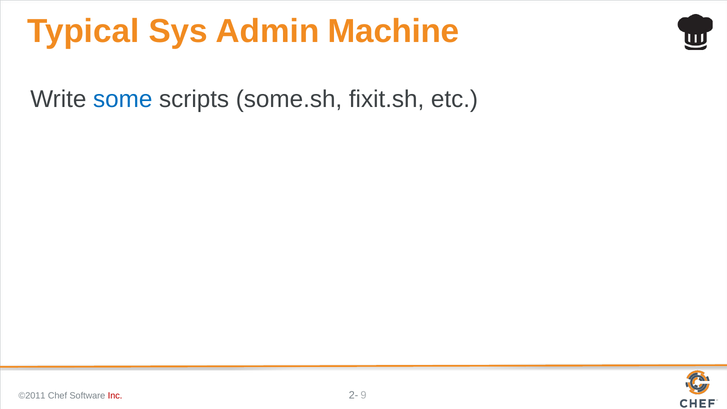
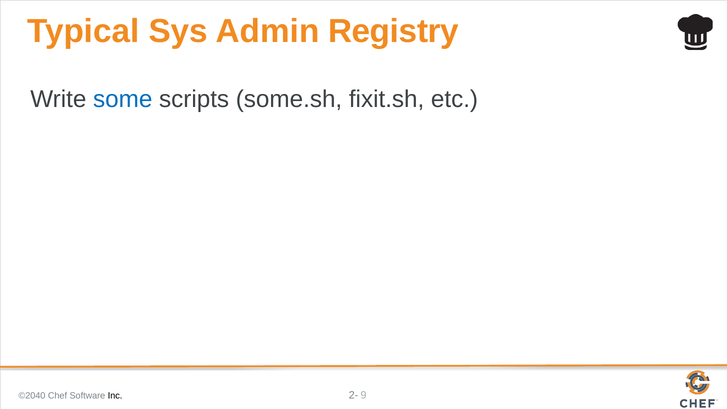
Machine: Machine -> Registry (393, 31)
©2011: ©2011 -> ©2040 (32, 396)
Inc colour: red -> black (115, 396)
